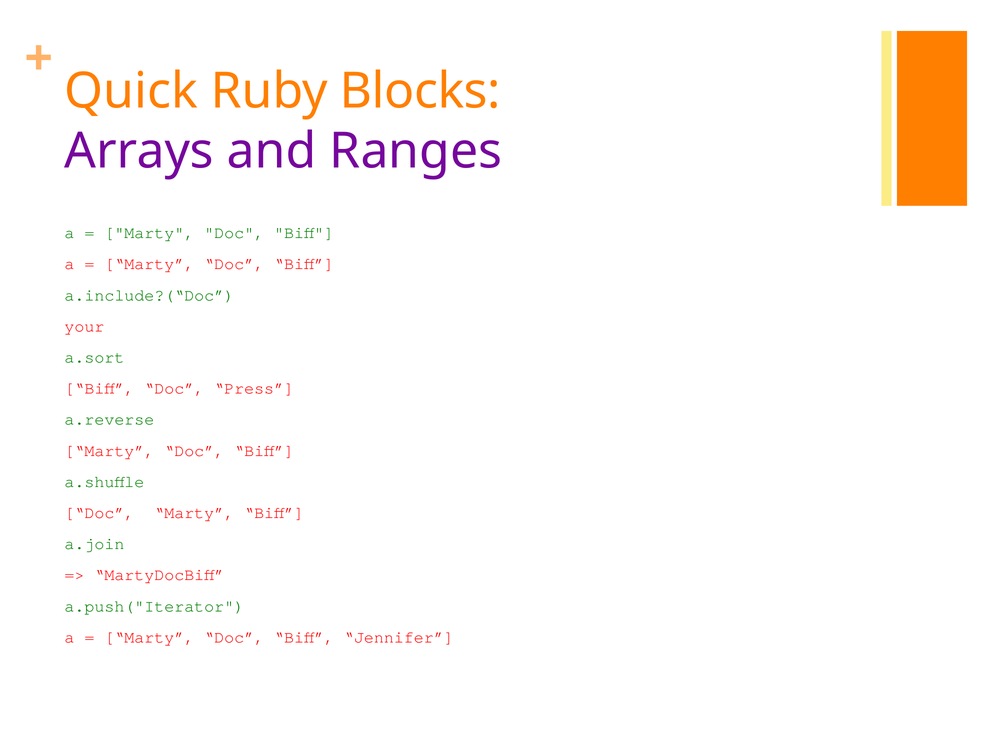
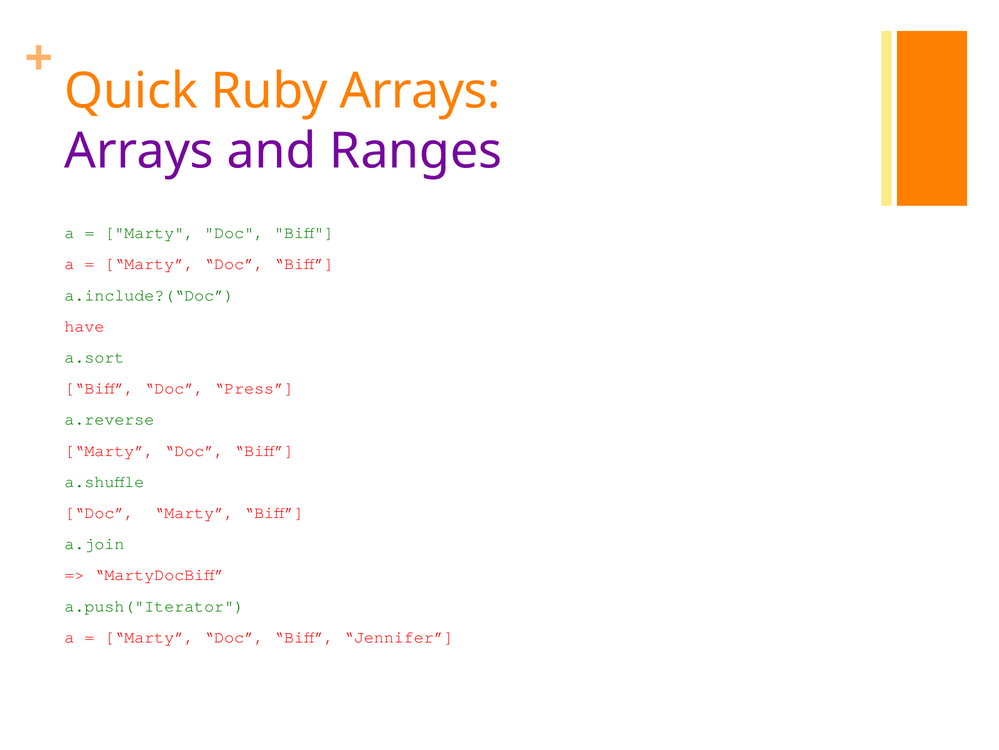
Ruby Blocks: Blocks -> Arrays (420, 91)
your: your -> have (84, 326)
